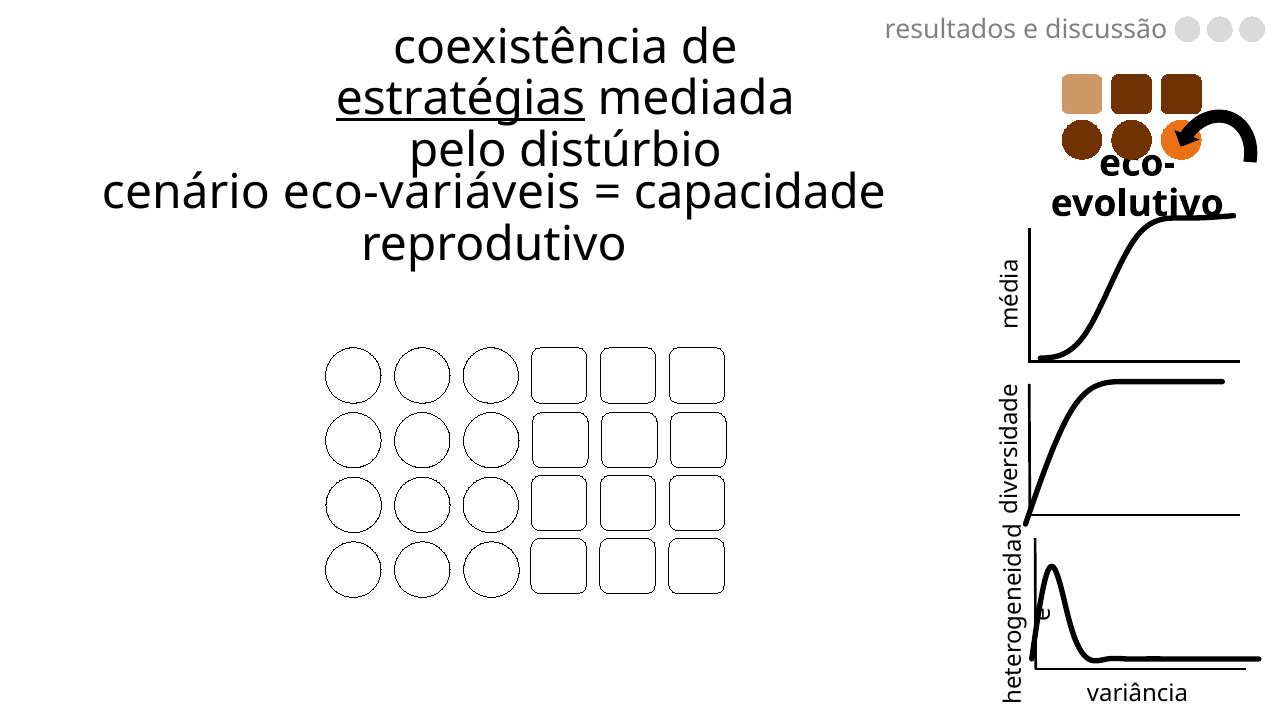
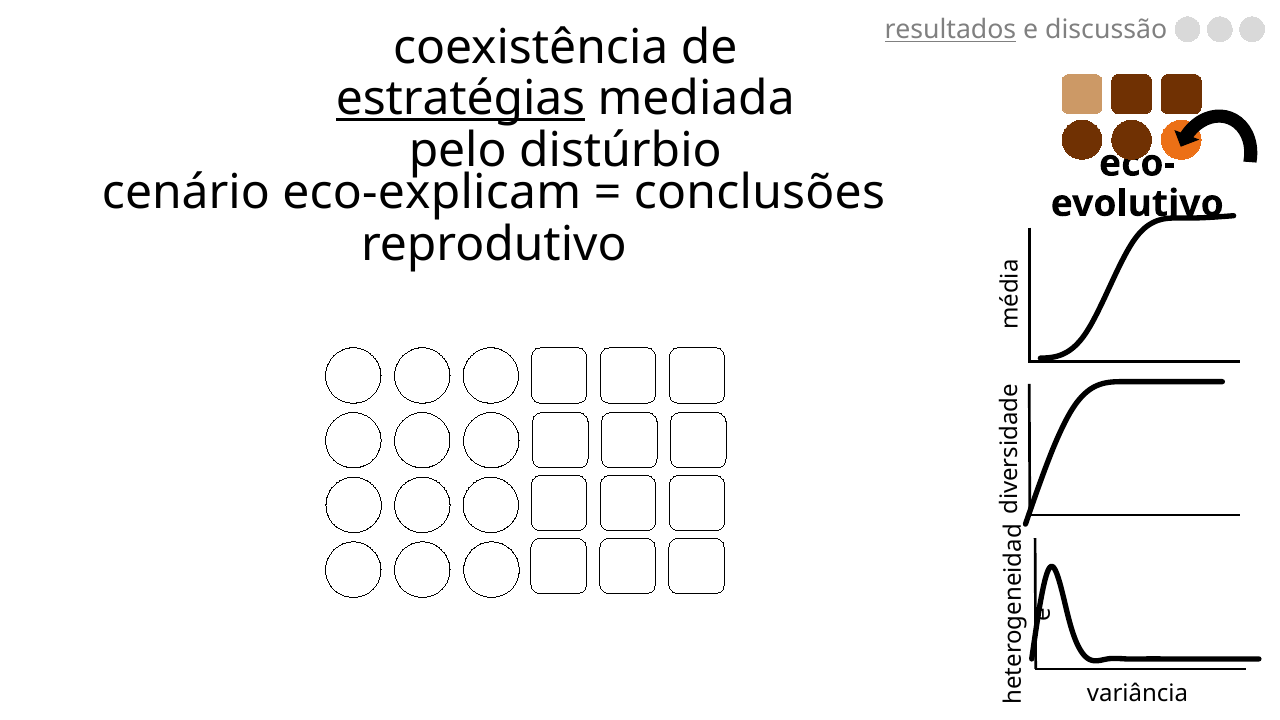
resultados underline: none -> present (950, 30)
eco-variáveis: eco-variáveis -> eco-explicam (432, 193)
capacidade: capacidade -> conclusões (759, 193)
